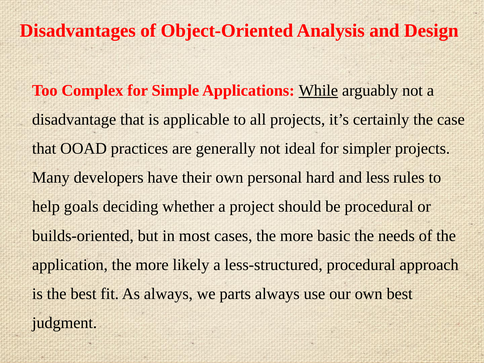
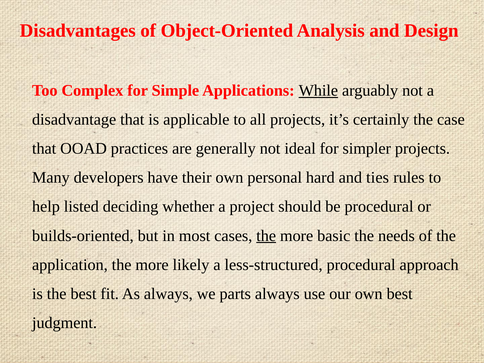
less: less -> ties (378, 178)
goals: goals -> listed (81, 207)
the underline: none -> present (266, 236)
